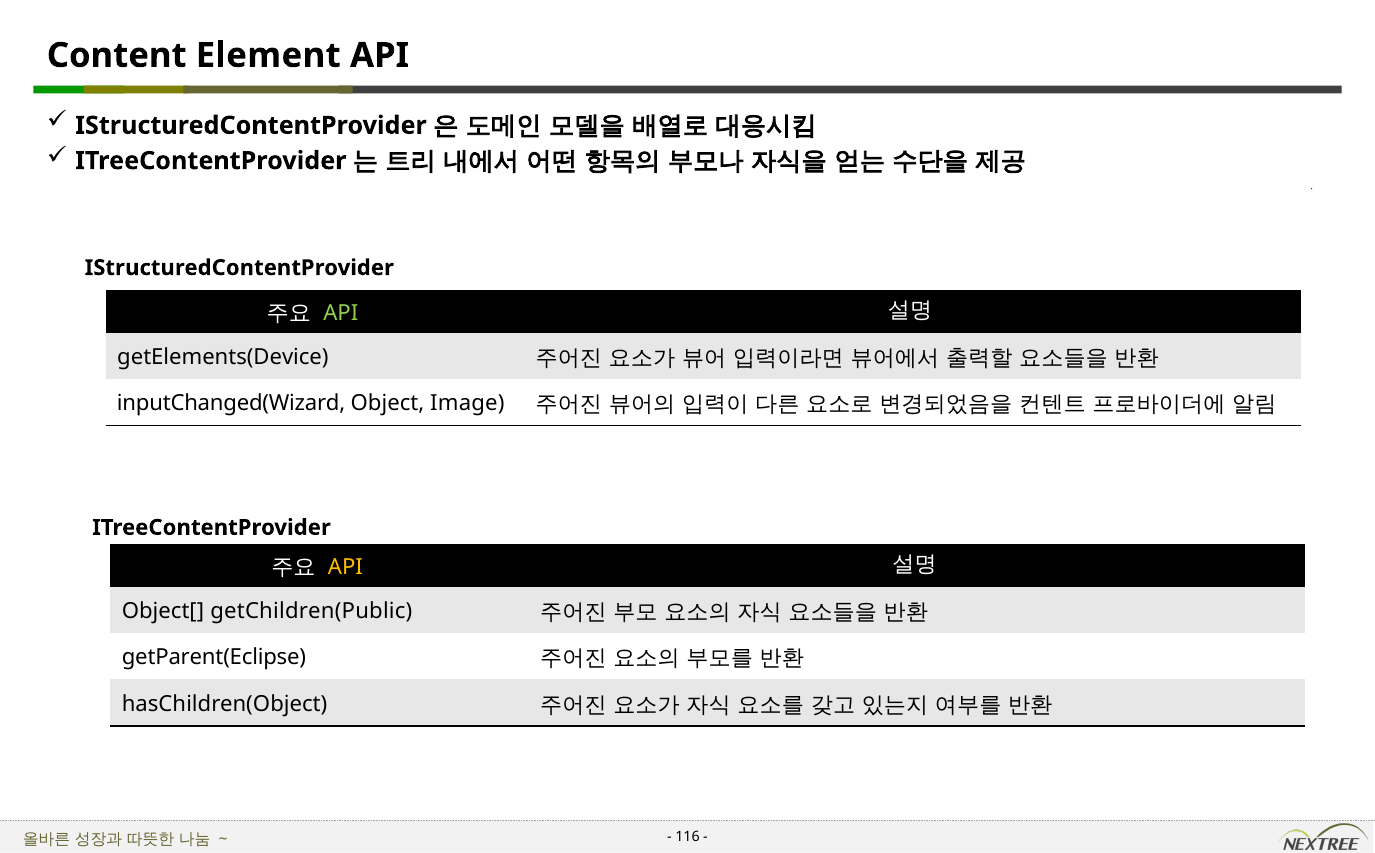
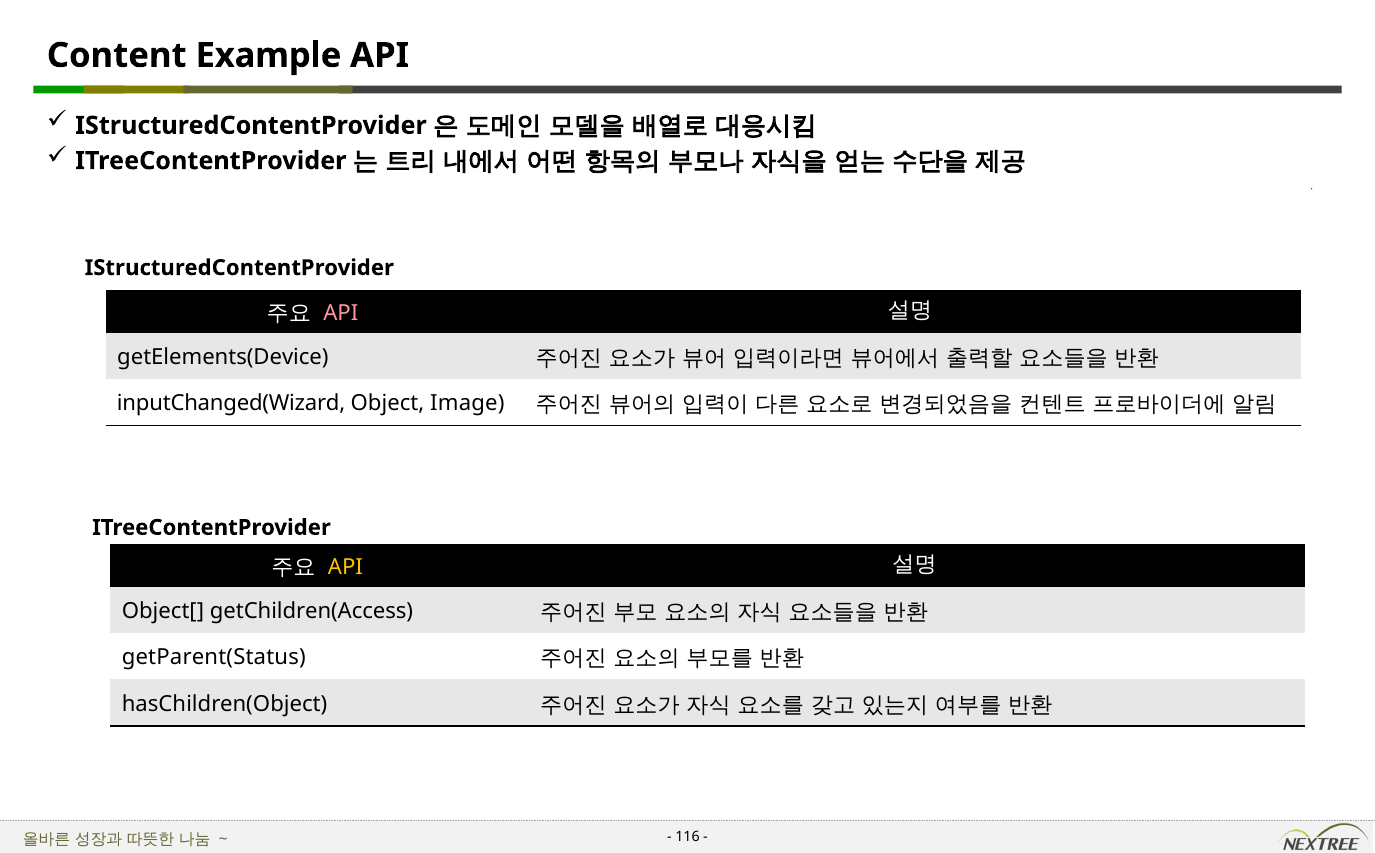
Element: Element -> Example (268, 55)
API colour: light green -> pink (341, 313)
getChildren(Public: getChildren(Public -> getChildren(Access (311, 611)
getParent(Eclipse: getParent(Eclipse -> getParent(Status (214, 658)
